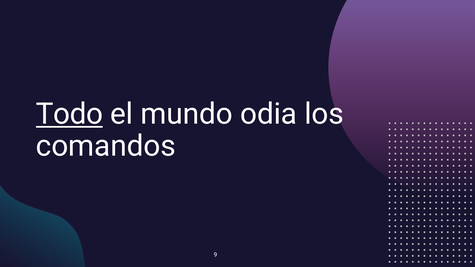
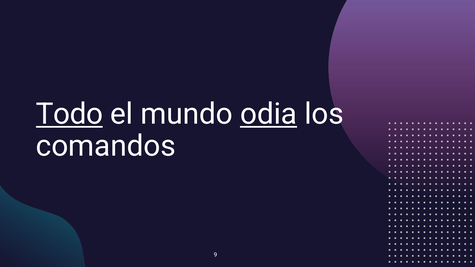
odia underline: none -> present (269, 114)
